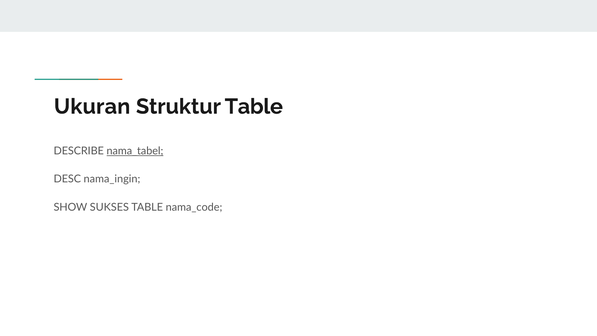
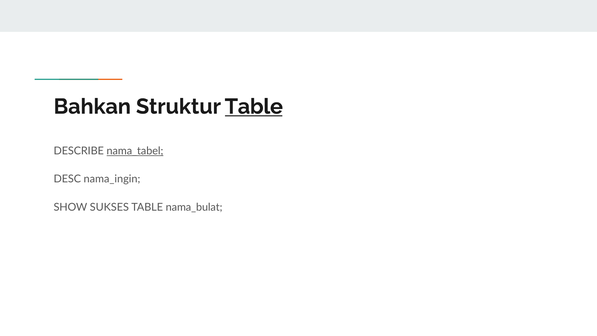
Ukuran: Ukuran -> Bahkan (92, 107)
Table underline: none -> present (254, 107)
nama_code: nama_code -> nama_bulat (194, 207)
